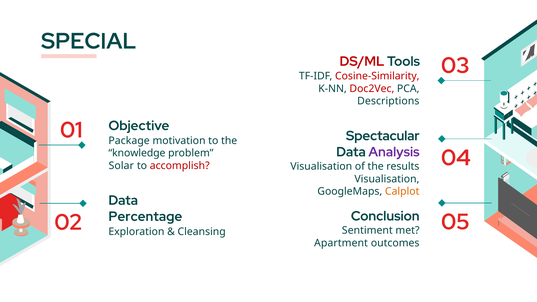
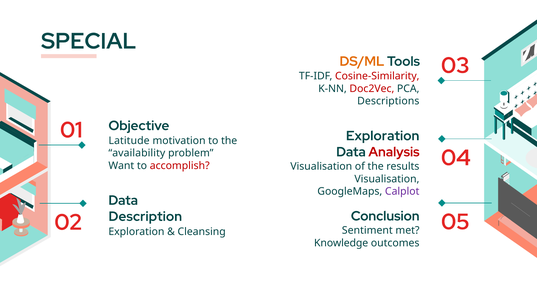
DS/ML colour: red -> orange (362, 61)
Spectacular: Spectacular -> Exploration (383, 136)
Package: Package -> Latitude (129, 141)
Analysis colour: purple -> red (394, 152)
knowledge: knowledge -> availability (137, 153)
Solar: Solar -> Want (121, 166)
Calplot colour: orange -> purple (402, 191)
Percentage: Percentage -> Description (145, 217)
Apartment: Apartment -> Knowledge (341, 243)
